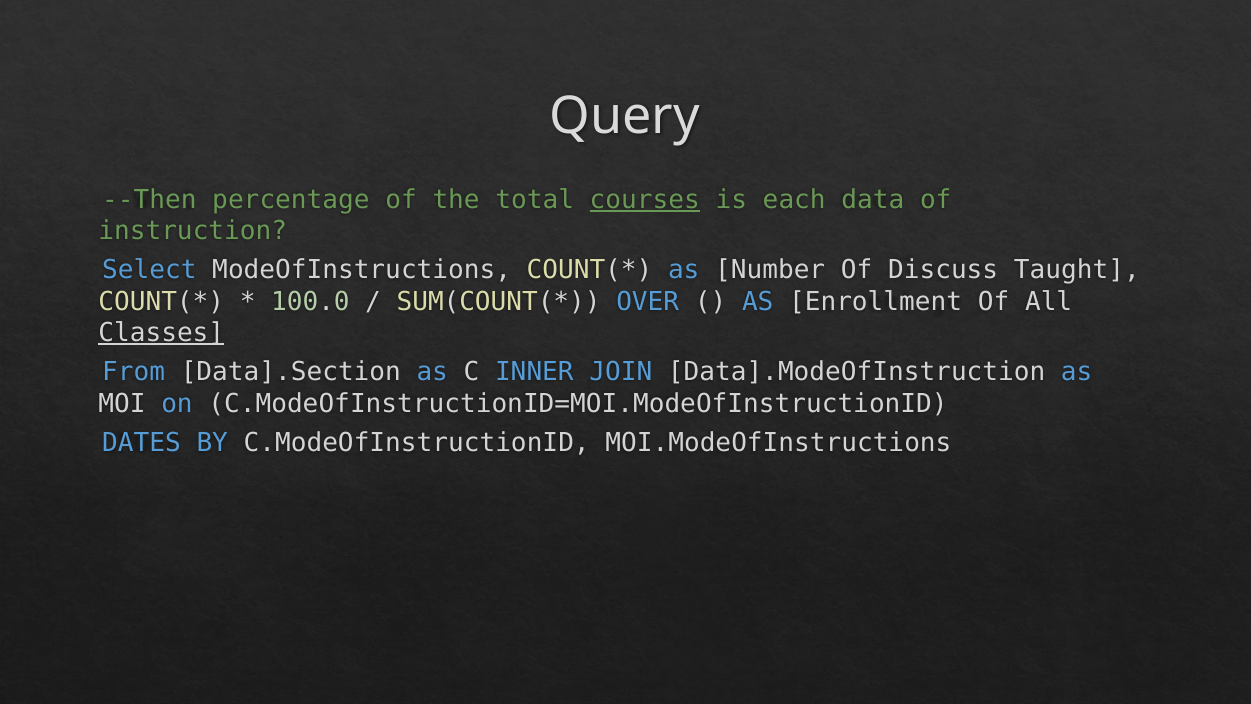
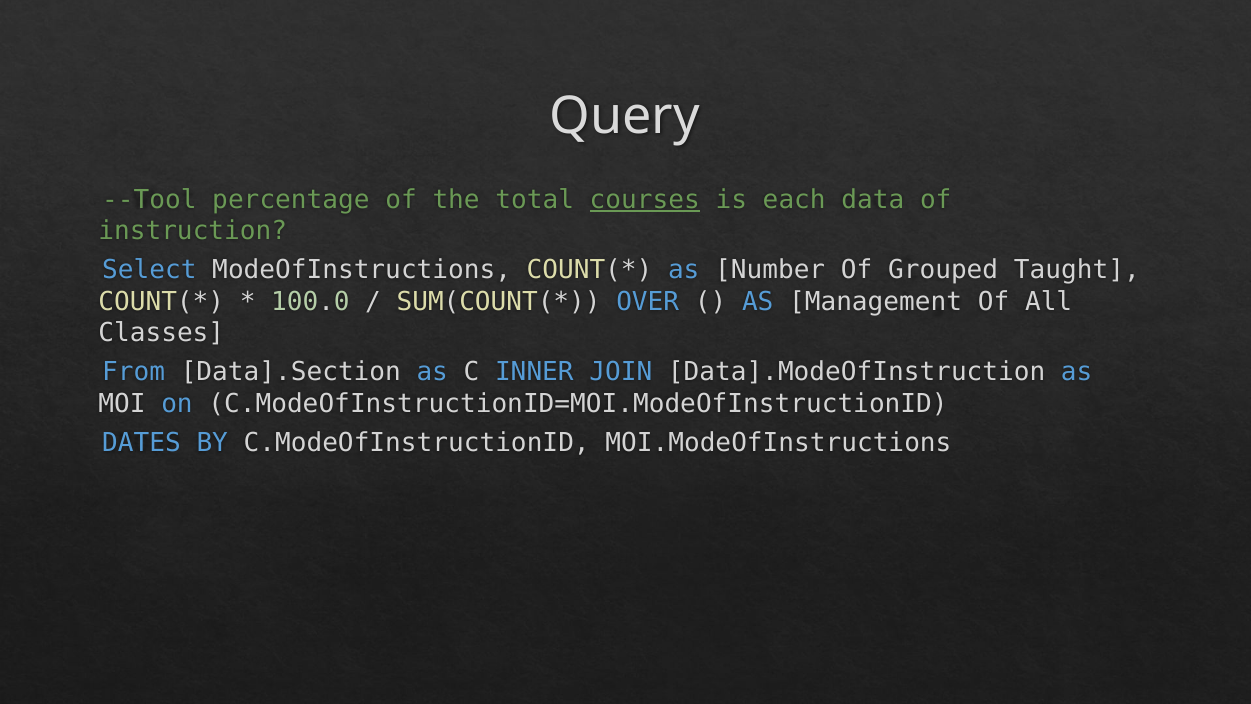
--Then: --Then -> --Tool (149, 200)
Discuss: Discuss -> Grouped (943, 270)
Enrollment: Enrollment -> Management (876, 302)
Classes underline: present -> none (161, 333)
